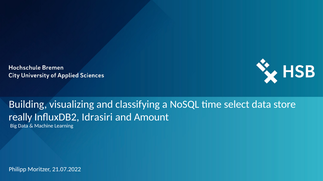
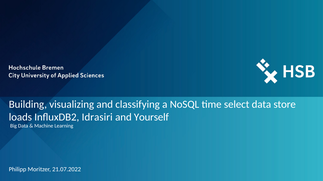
really: really -> loads (20, 118)
Amount: Amount -> Yourself (151, 118)
